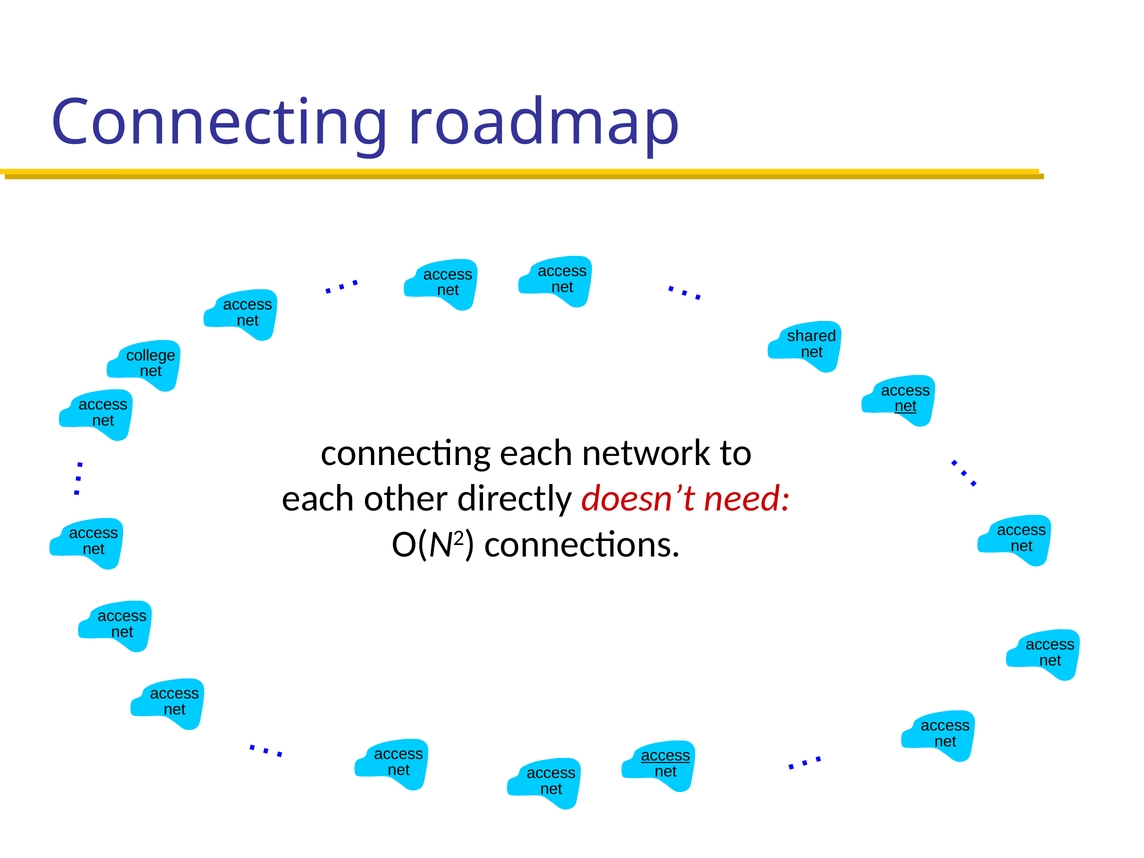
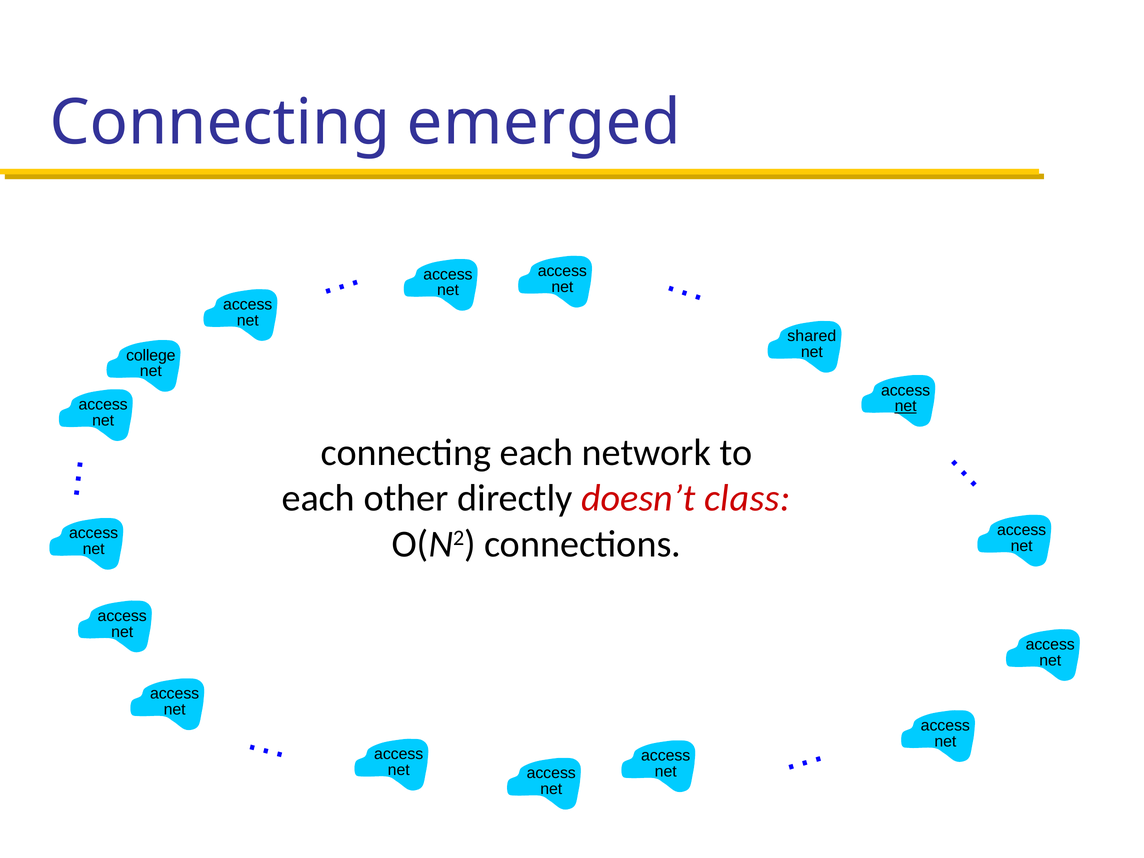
roadmap: roadmap -> emerged (544, 123)
need: need -> class (747, 498)
access underline: present -> none (666, 756)
